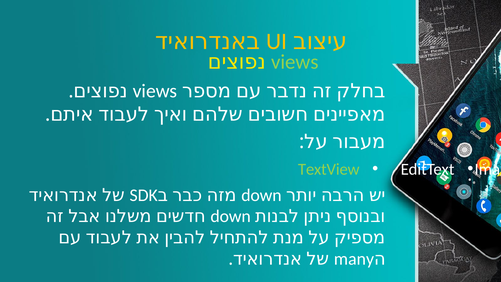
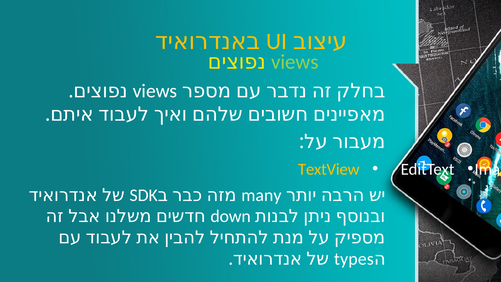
TextView colour: light green -> yellow (329, 169)
down: down -> many (261, 195)
many: many -> types (354, 259)
